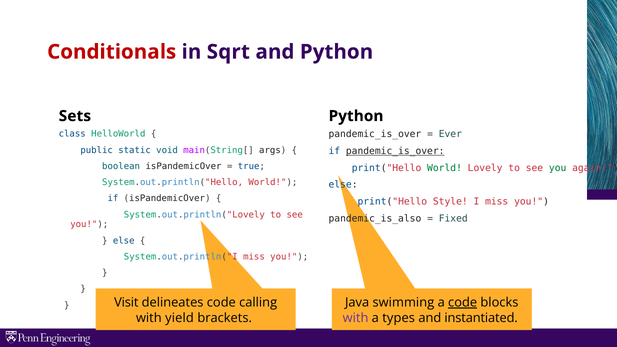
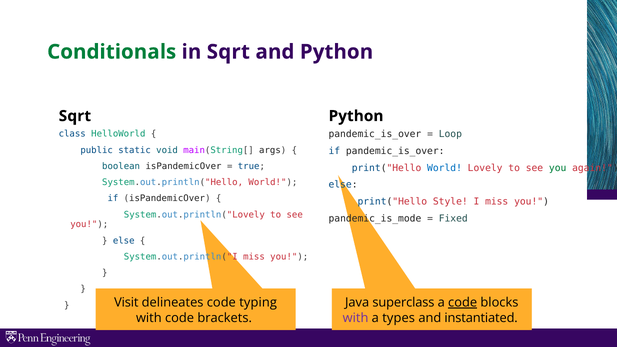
Conditionals colour: red -> green (112, 52)
Sets: Sets -> Sqrt (75, 116)
Ever: Ever -> Loop (450, 134)
pandemic_is_over underline: present -> none (395, 151)
World colour: green -> blue (445, 168)
pandemic_is_also: pandemic_is_also -> pandemic_is_mode (375, 219)
calling: calling -> typing (258, 302)
swimming: swimming -> superclass (403, 302)
with yield: yield -> code (180, 318)
